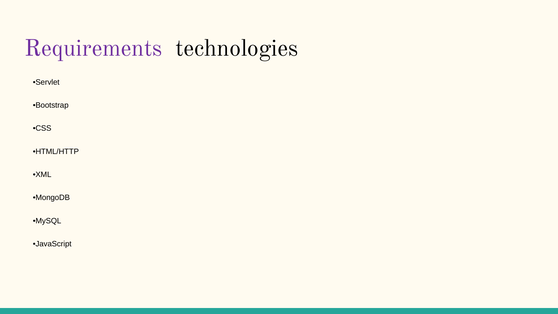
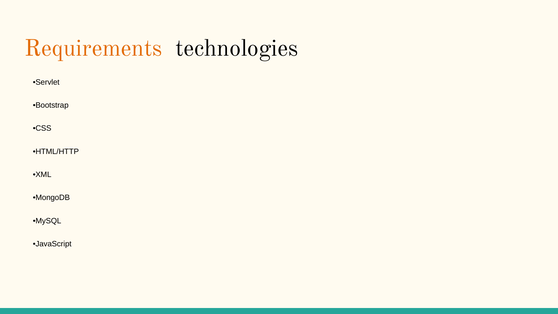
Requirements colour: purple -> orange (93, 48)
